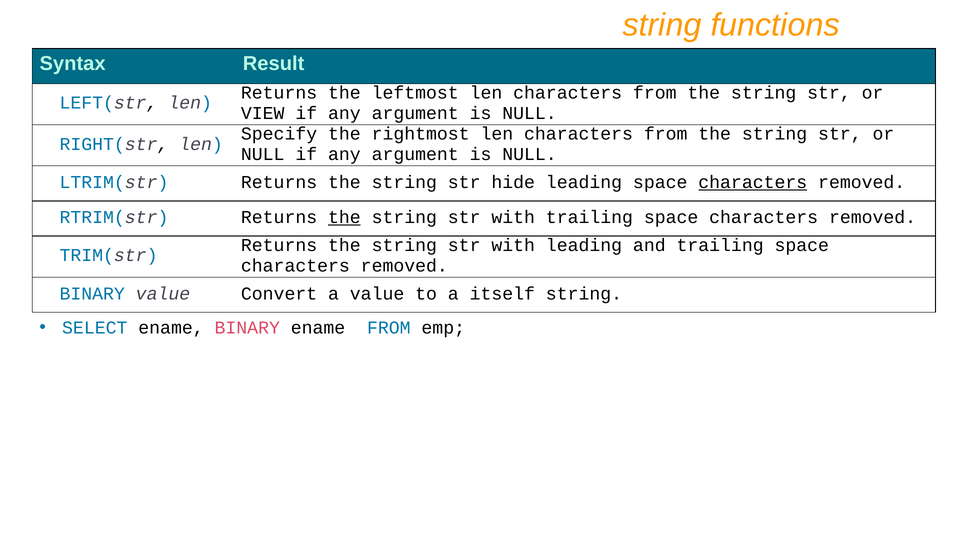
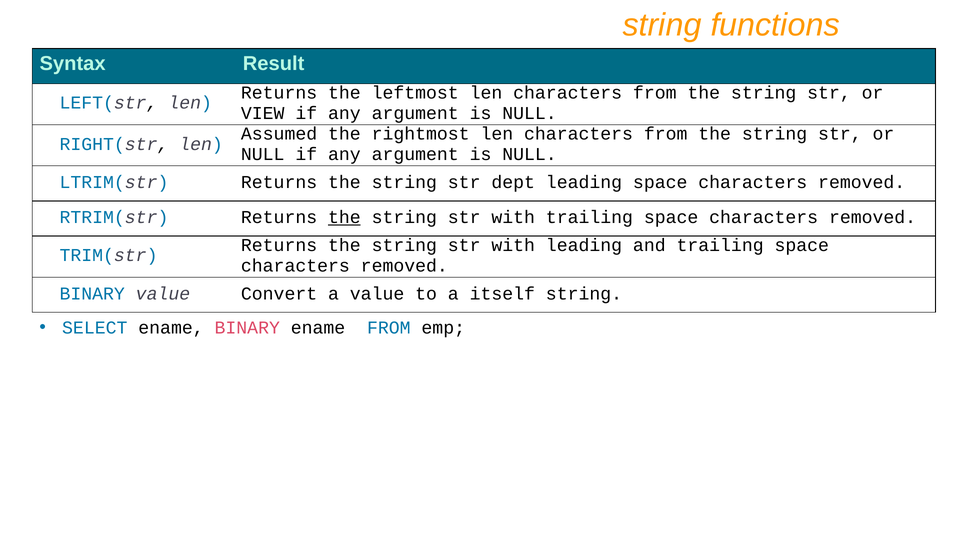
Specify: Specify -> Assumed (279, 134)
hide: hide -> dept (513, 182)
characters underline: present -> none (753, 182)
